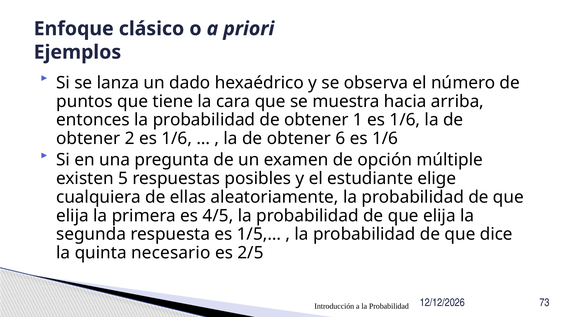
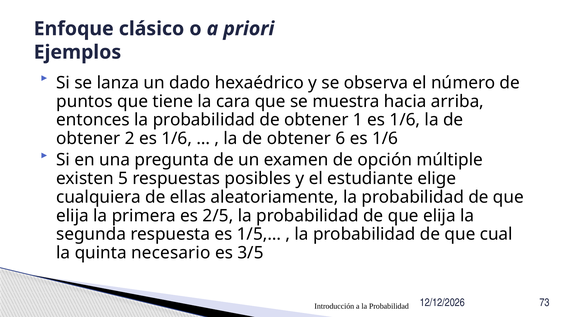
4/5: 4/5 -> 2/5 (218, 216)
dice: dice -> cual (496, 234)
2/5: 2/5 -> 3/5 (250, 253)
